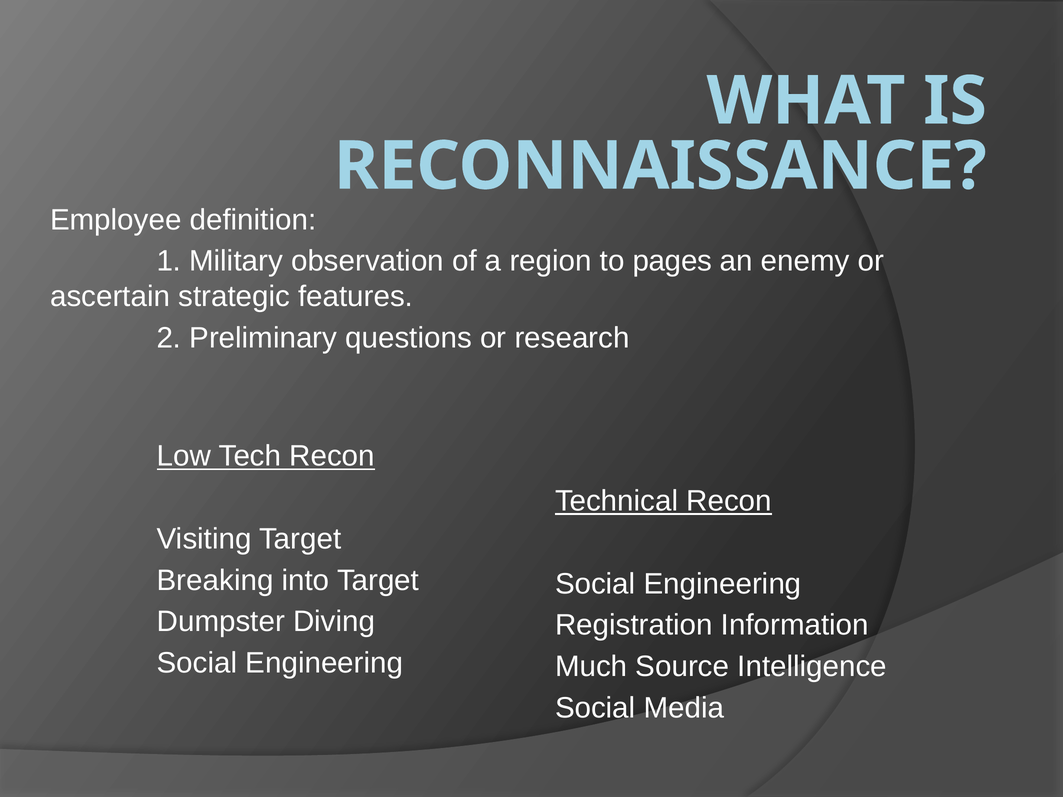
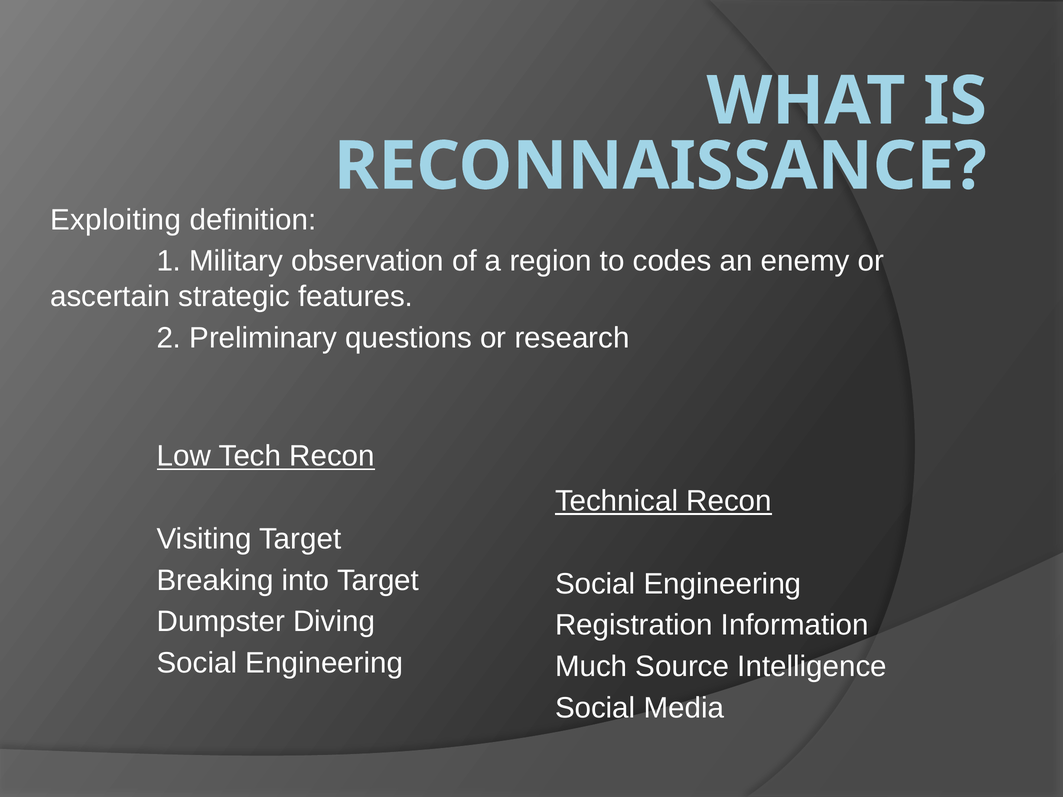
Employee: Employee -> Exploiting (116, 220)
pages: pages -> codes (672, 261)
